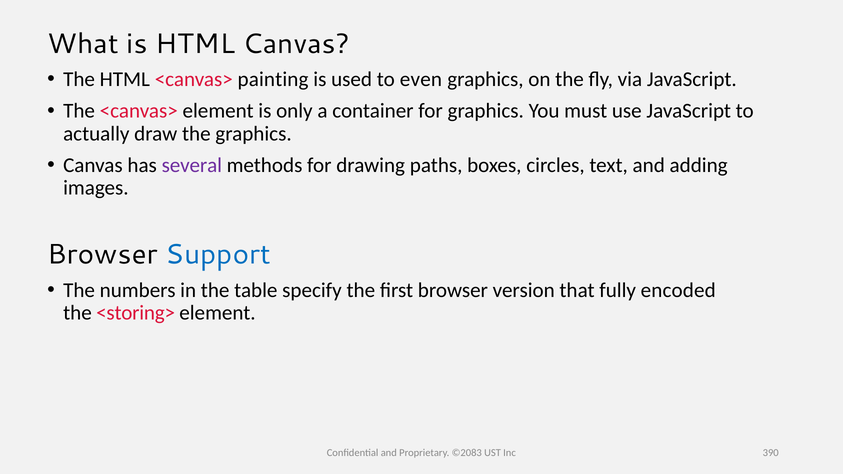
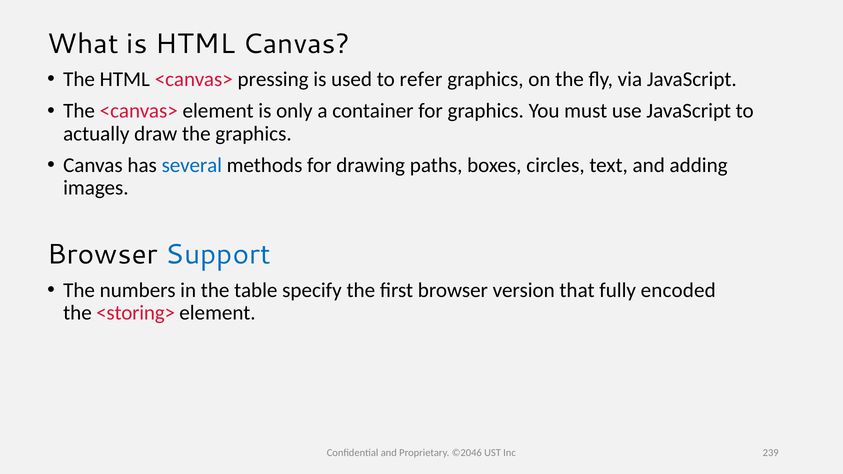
painting: painting -> pressing (273, 79)
even: even -> refer (421, 79)
several colour: purple -> blue (192, 165)
©2083: ©2083 -> ©2046 (467, 453)
390: 390 -> 239 (771, 453)
